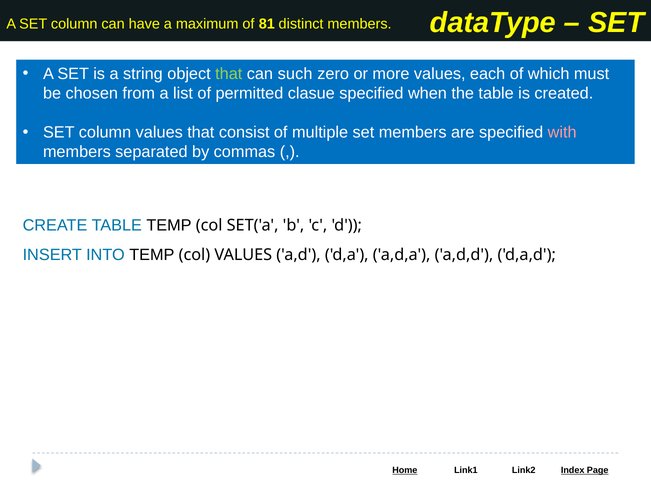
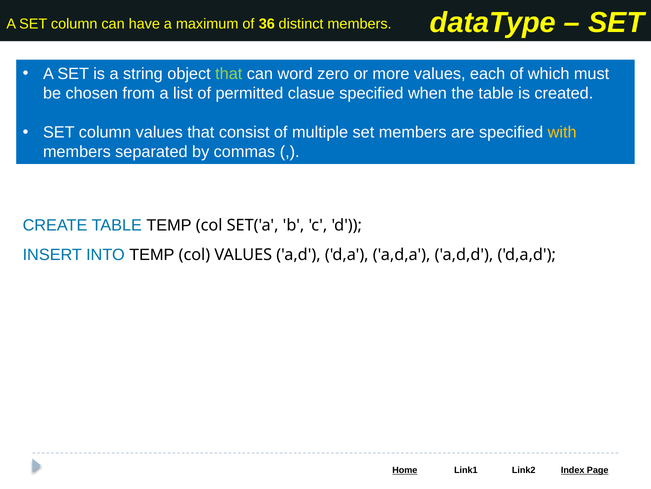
81: 81 -> 36 (267, 24)
such: such -> word (295, 74)
with colour: pink -> yellow (562, 132)
